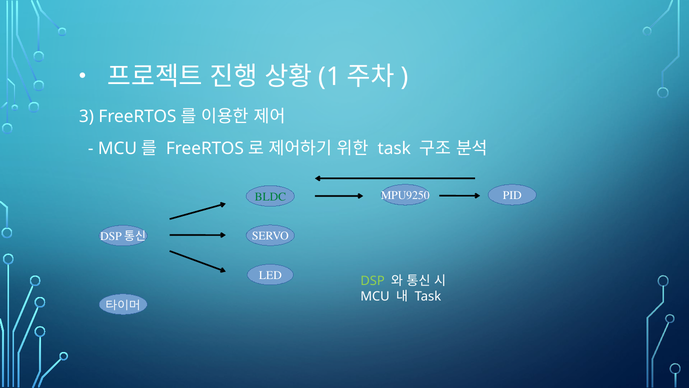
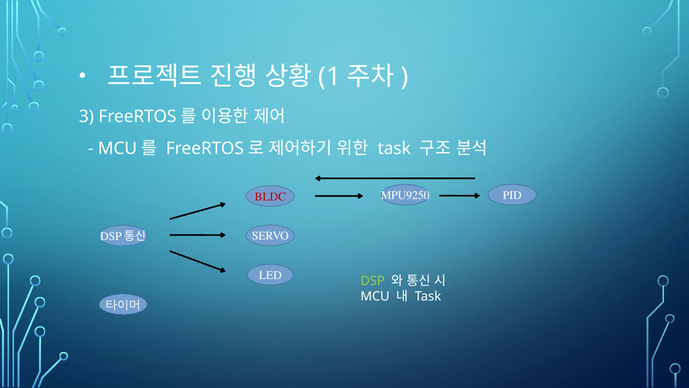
BLDC colour: green -> red (270, 197)
